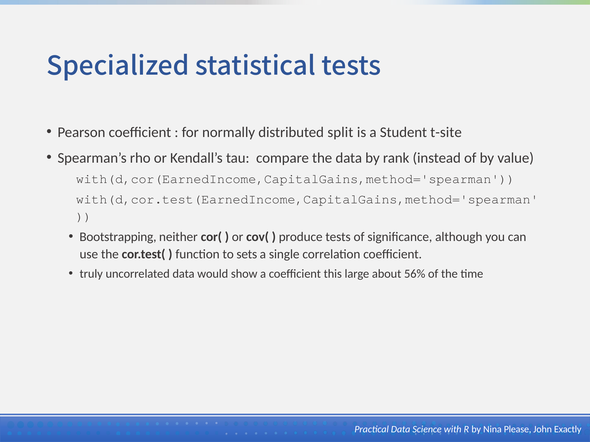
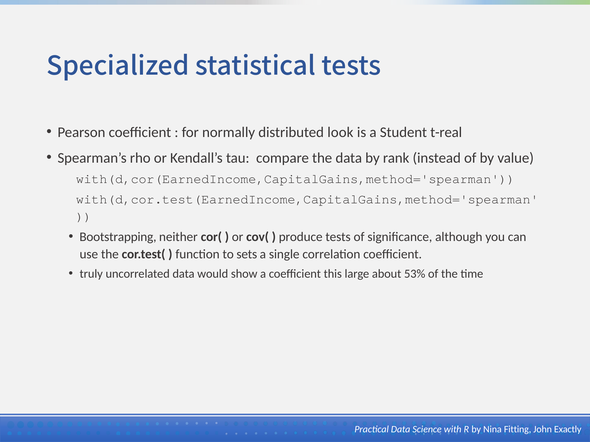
split: split -> look (340, 132)
t-site: t-site -> t-real (446, 132)
56%: 56% -> 53% (415, 274)
Please: Please -> Fitting (518, 430)
